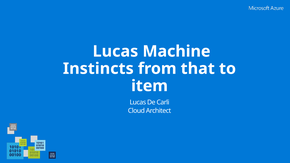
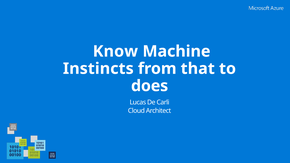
Lucas: Lucas -> Know (115, 51)
item: item -> does (150, 86)
